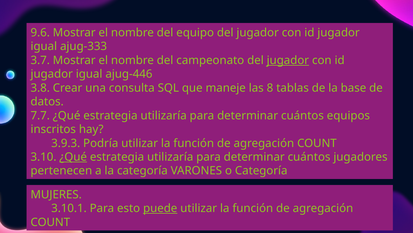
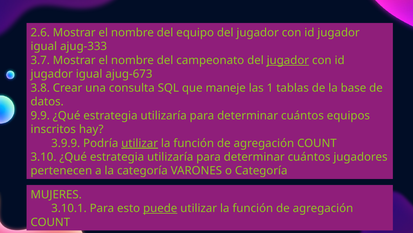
9.6: 9.6 -> 2.6 (40, 33)
ajug-446: ajug-446 -> ajug-673 (129, 74)
8: 8 -> 1 (270, 88)
7.7: 7.7 -> 9.9 (40, 115)
3.9.3: 3.9.3 -> 3.9.9 (66, 143)
utilizar underline: none -> present (140, 143)
¿Qué underline: present -> none (73, 157)
